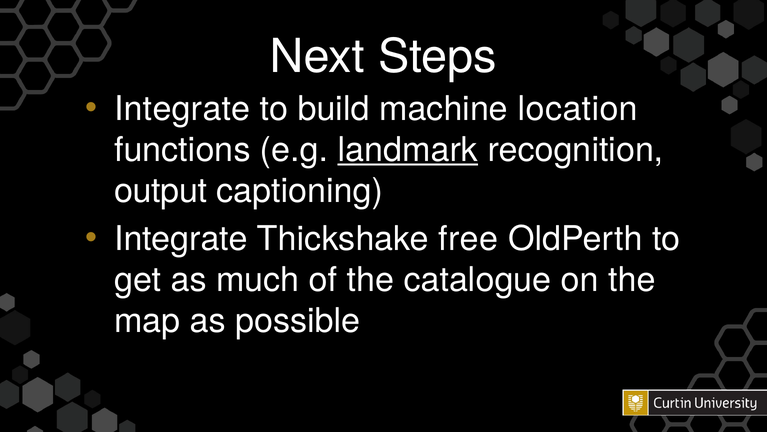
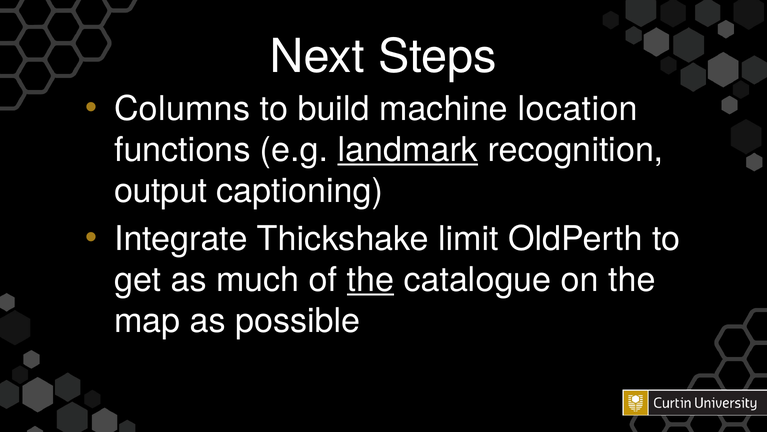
Integrate: Integrate -> Columns (182, 109)
free: free -> limit (468, 239)
the underline: none -> present (370, 279)
